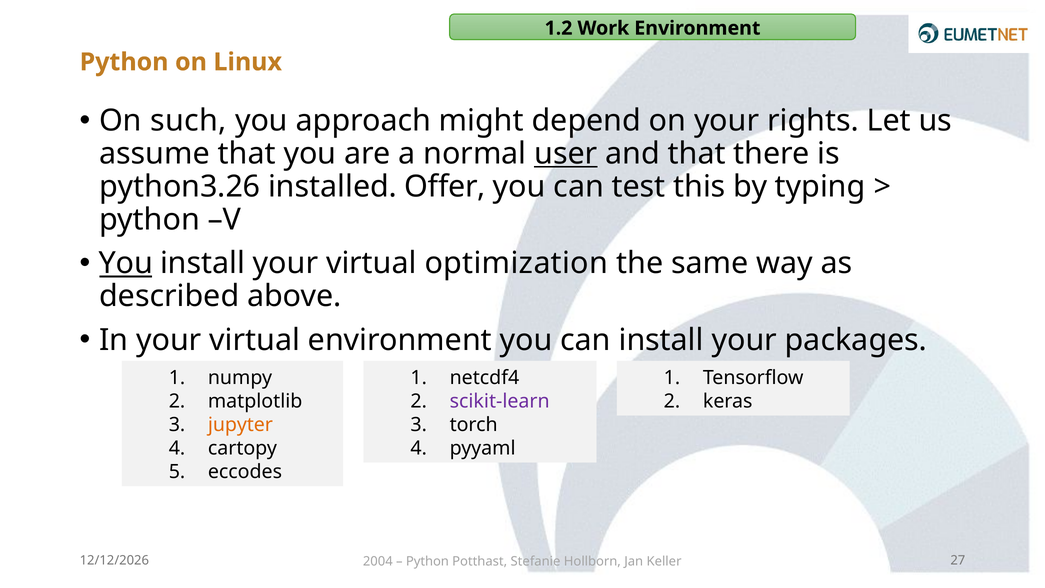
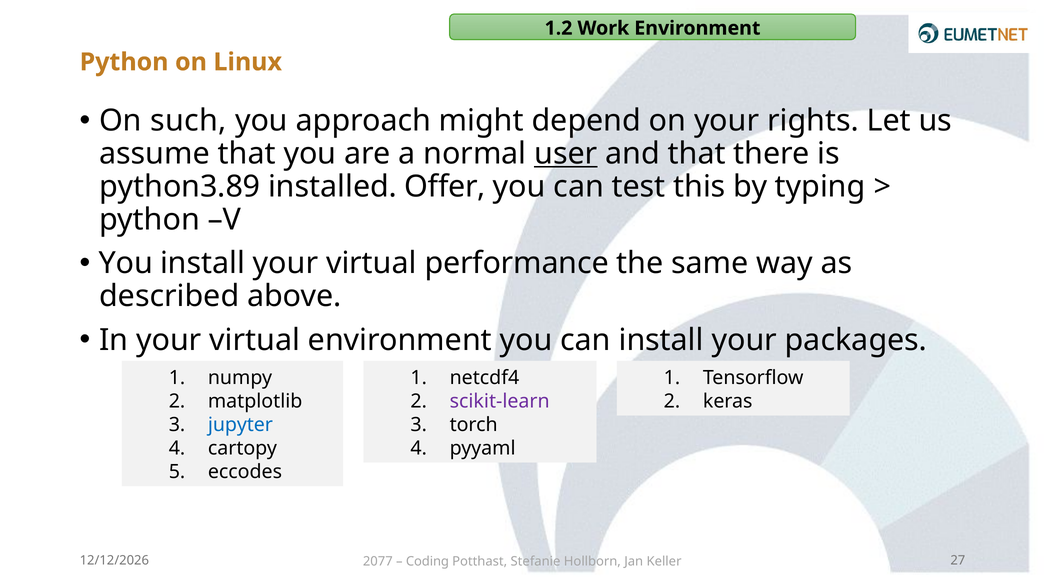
python3.26: python3.26 -> python3.89 (180, 186)
You underline: present -> none (126, 263)
optimization: optimization -> performance (517, 263)
jupyter colour: orange -> blue (240, 425)
2004: 2004 -> 2077 (378, 561)
Python: Python -> Coding (427, 561)
